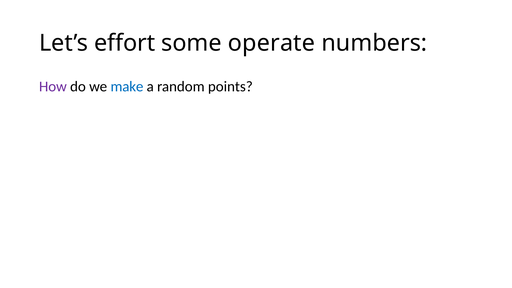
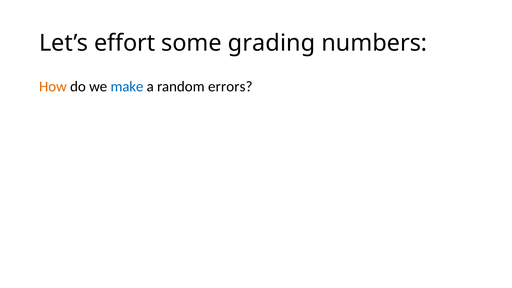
operate: operate -> grading (272, 43)
How colour: purple -> orange (53, 87)
points: points -> errors (230, 87)
